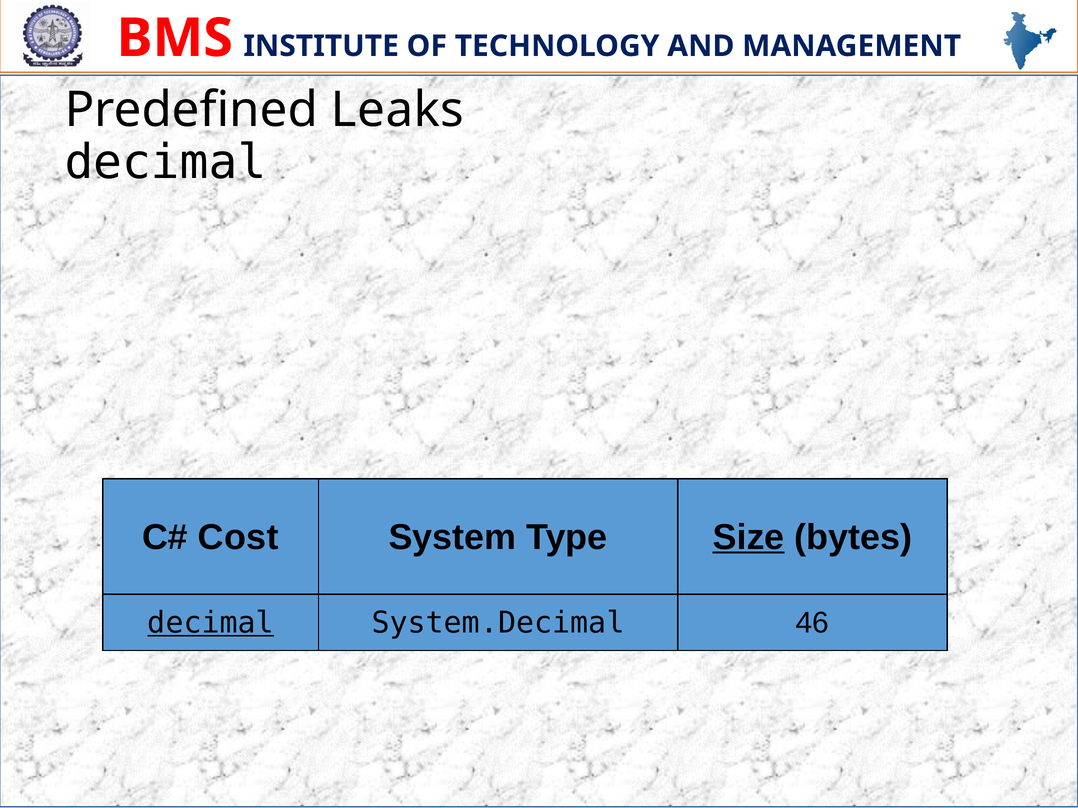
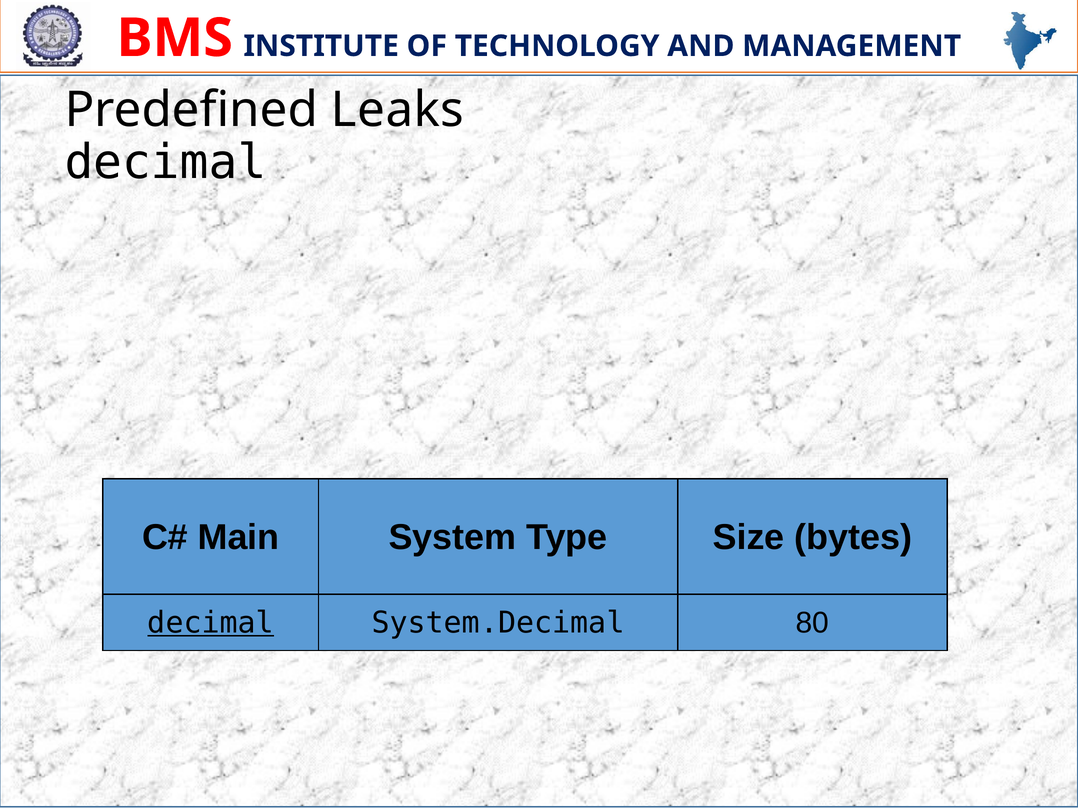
Cost: Cost -> Main (239, 537)
Size underline: present -> none (749, 537)
46: 46 -> 80 (812, 623)
